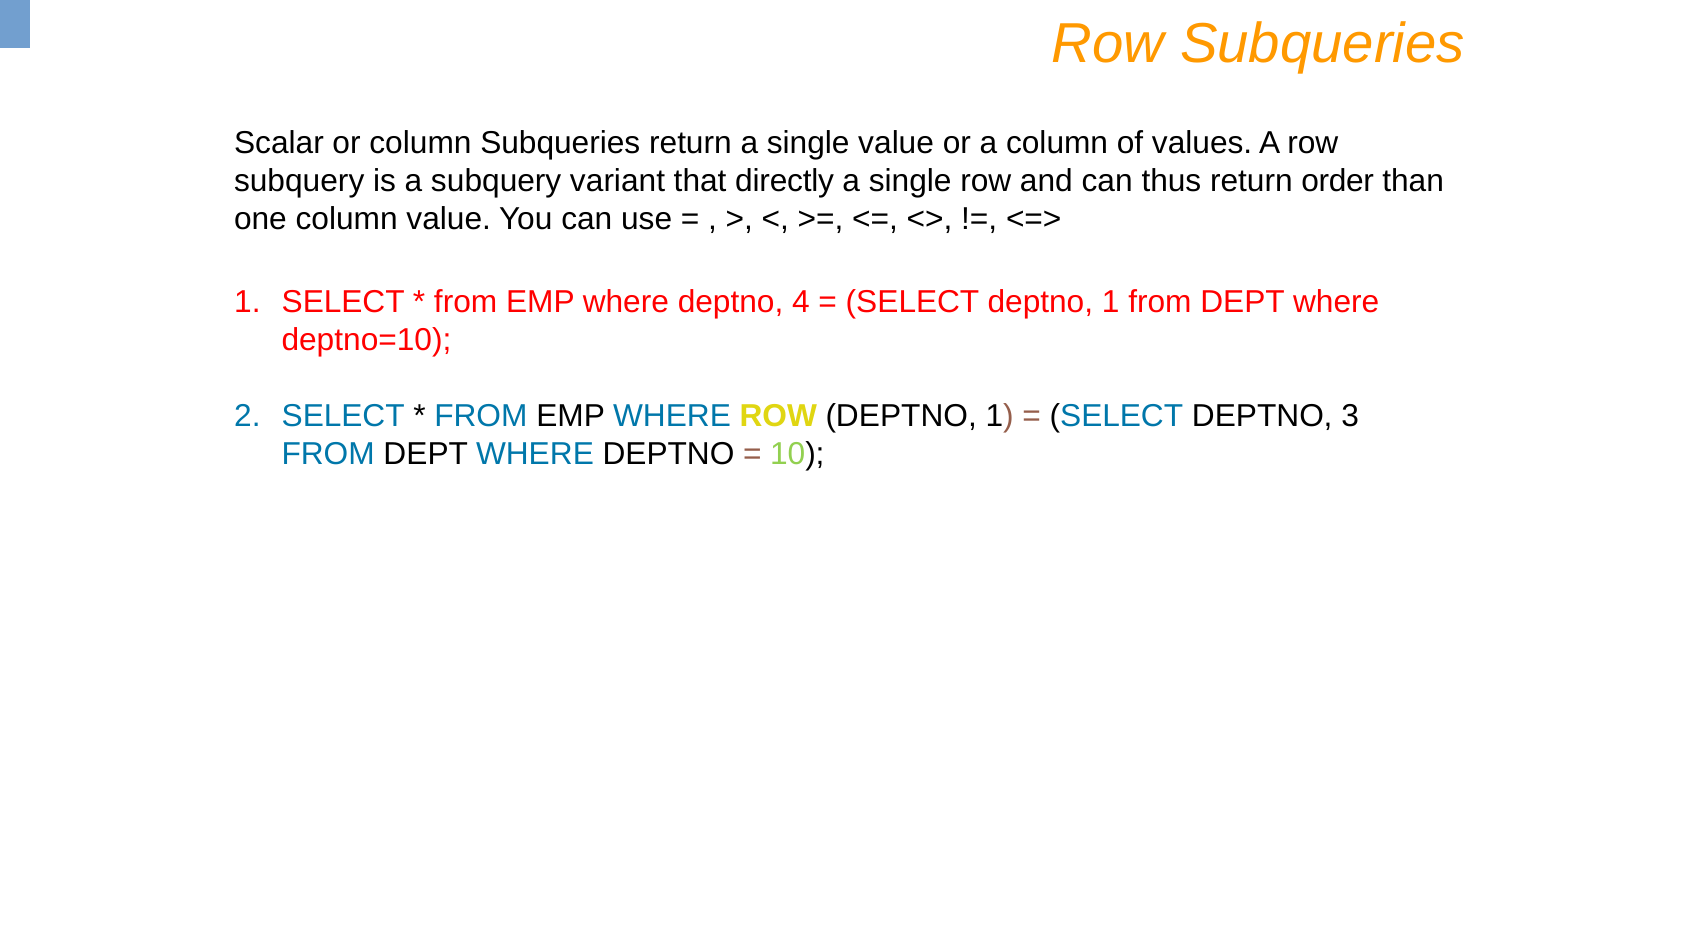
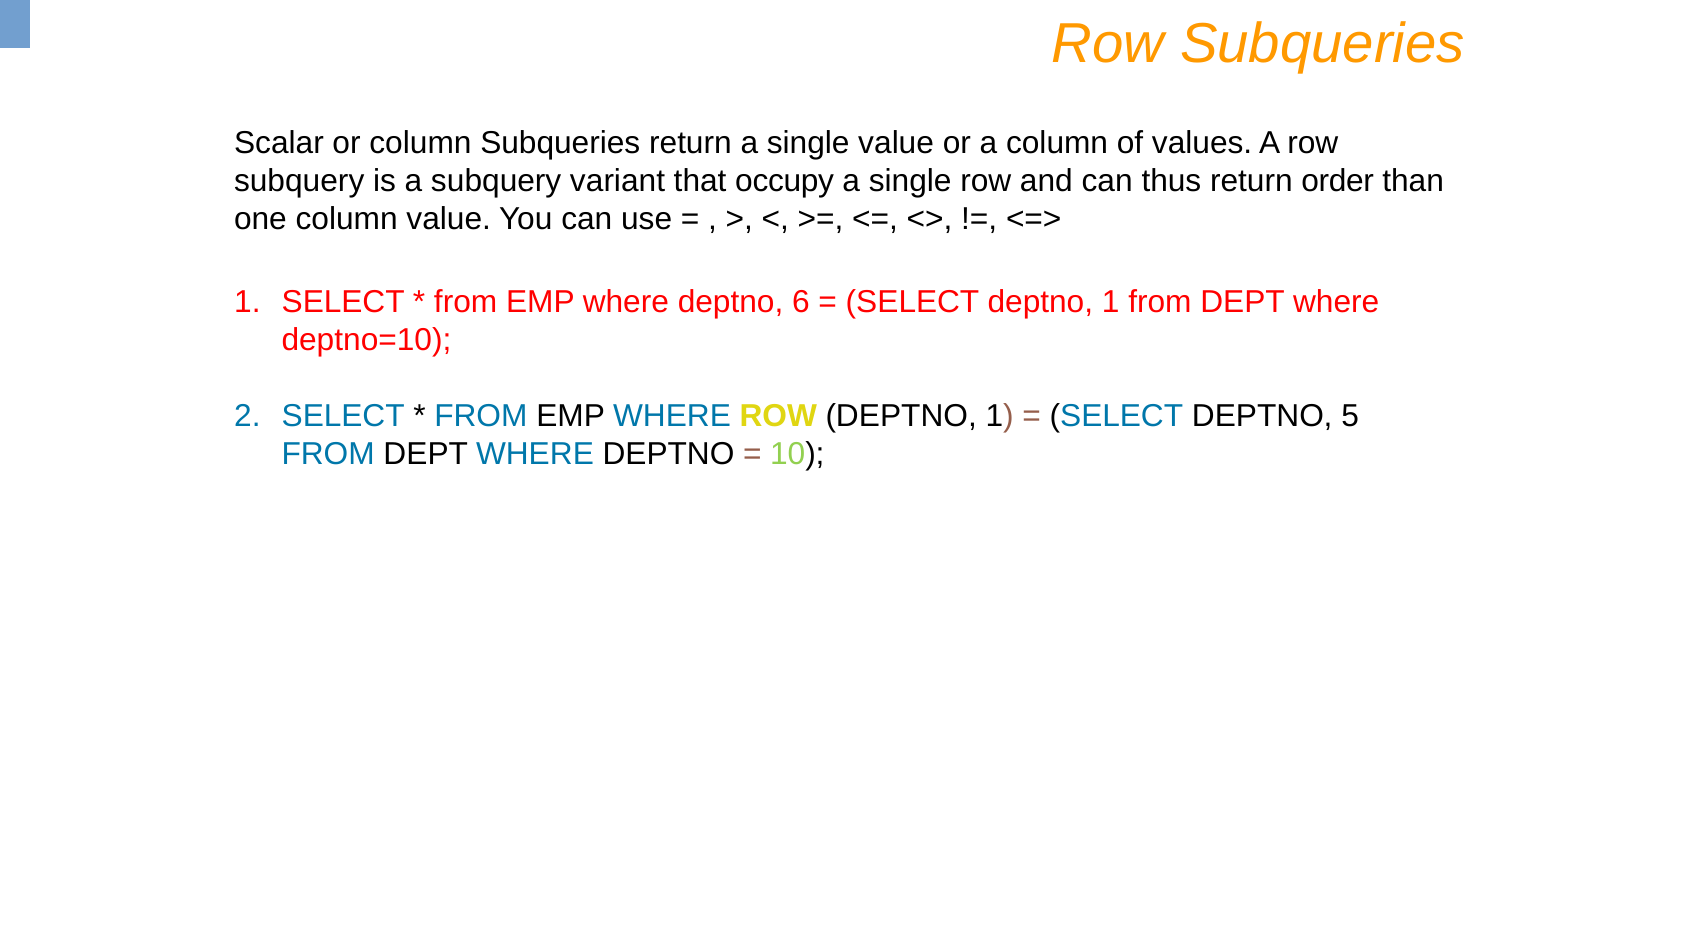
directly: directly -> occupy (785, 182)
4: 4 -> 6 (801, 302)
3: 3 -> 5 (1350, 416)
